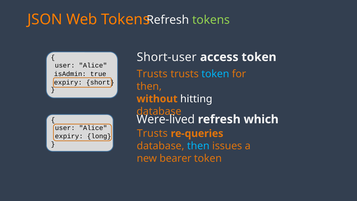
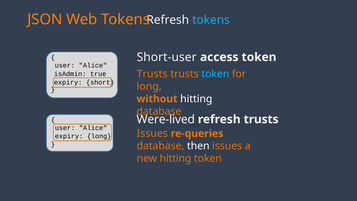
tokens colour: light green -> light blue (211, 20)
then: then -> long (149, 86)
refresh which: which -> trusts (261, 119)
Trusts: Trusts -> Issues (152, 133)
then colour: light blue -> white (198, 146)
new bearer: bearer -> hitting (175, 158)
